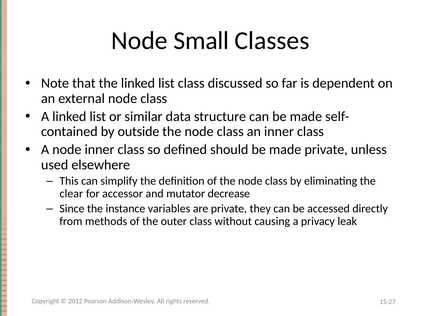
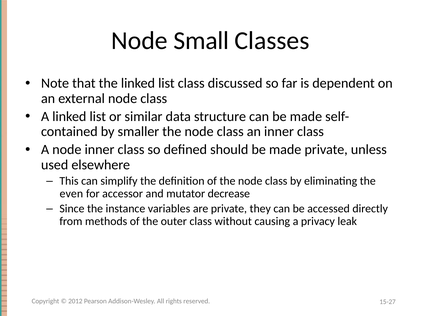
outside: outside -> smaller (138, 132)
clear: clear -> even (71, 193)
